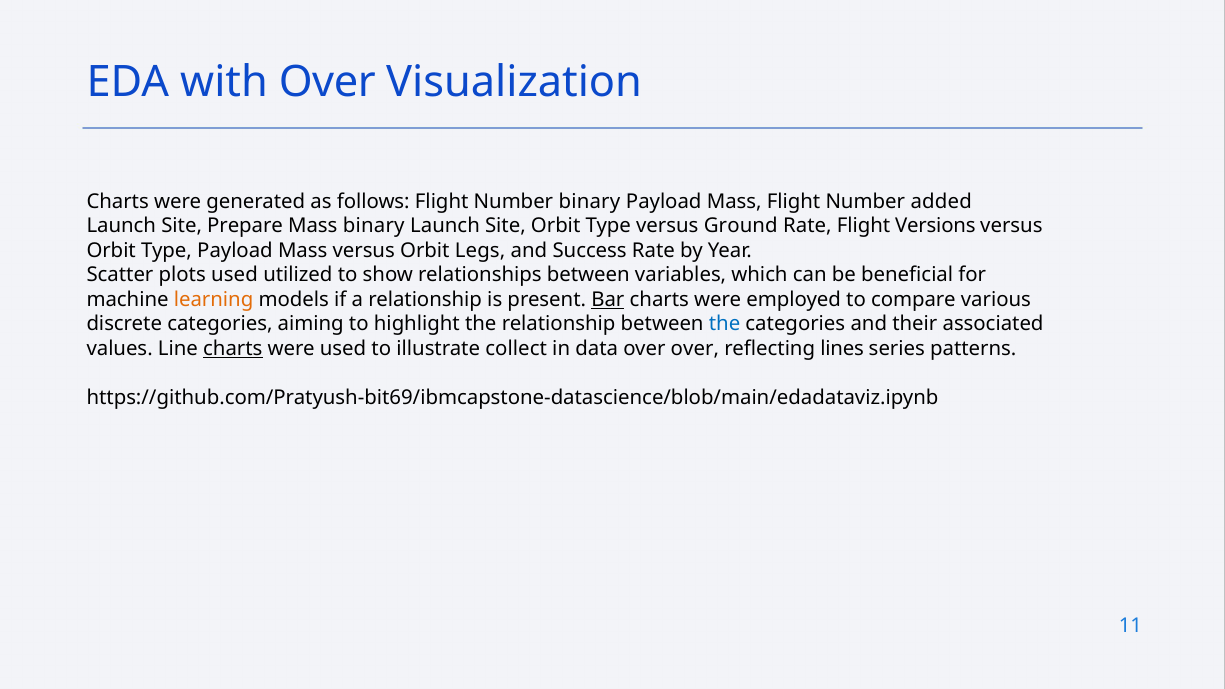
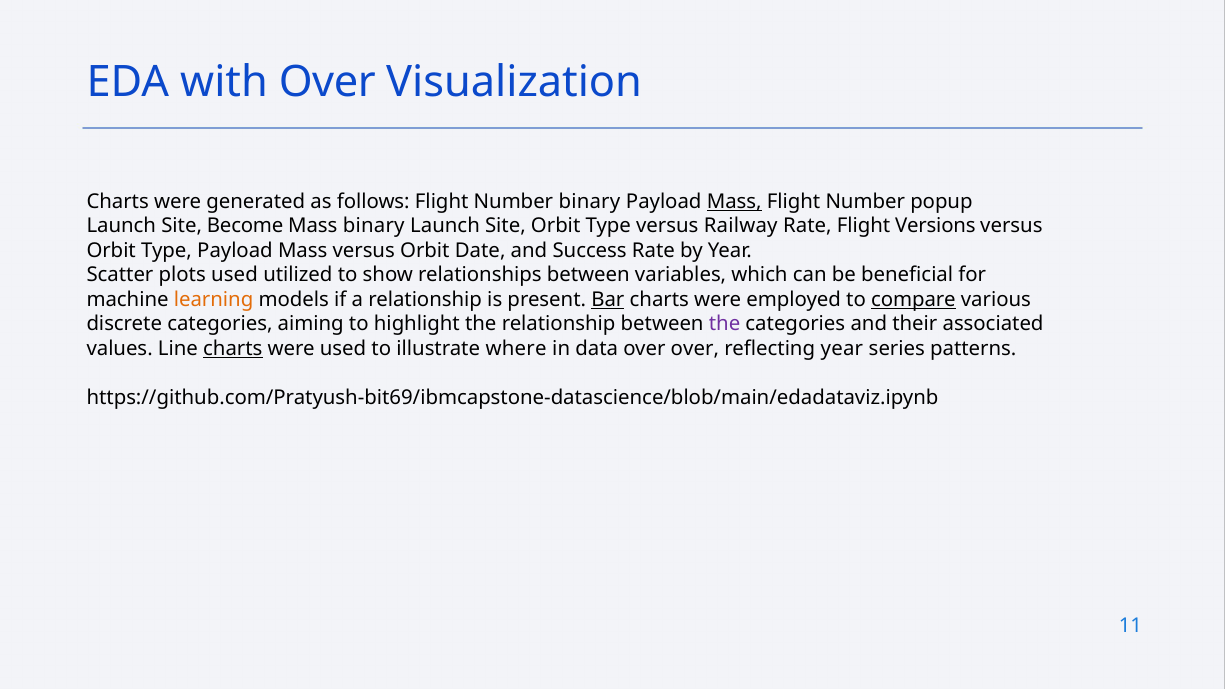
Mass underline: none -> present (734, 202)
added: added -> popup (941, 202)
Prepare: Prepare -> Become (245, 226)
Ground: Ground -> Railway (741, 226)
Legs: Legs -> Date (480, 251)
compare underline: none -> present (913, 300)
the colour: blue -> purple (725, 324)
collect: collect -> where (516, 349)
reflecting lines: lines -> year (842, 349)
